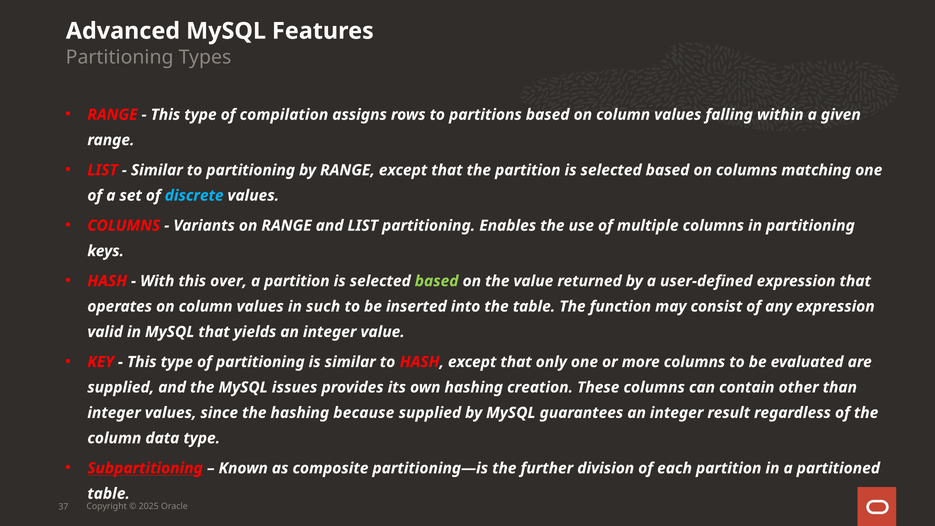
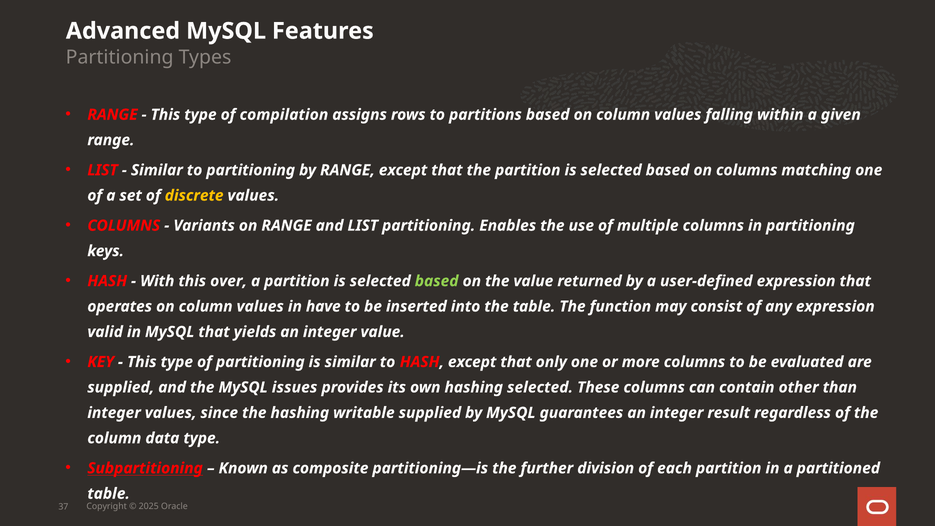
discrete colour: light blue -> yellow (194, 196)
such: such -> have (323, 306)
hashing creation: creation -> selected (540, 387)
because: because -> writable (364, 413)
